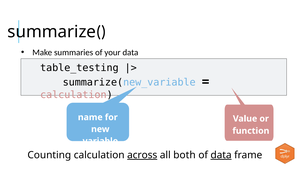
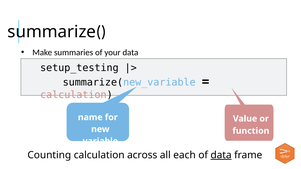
table_testing: table_testing -> setup_testing (79, 68)
across underline: present -> none (142, 155)
both: both -> each (184, 155)
